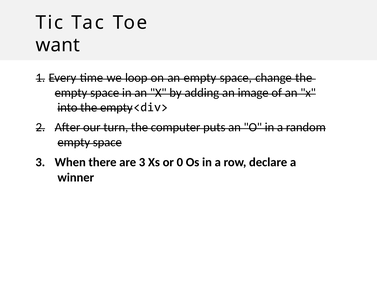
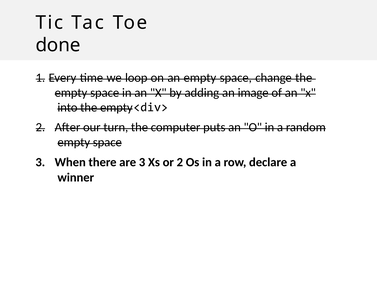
want: want -> done (58, 45)
or 0: 0 -> 2 (180, 162)
